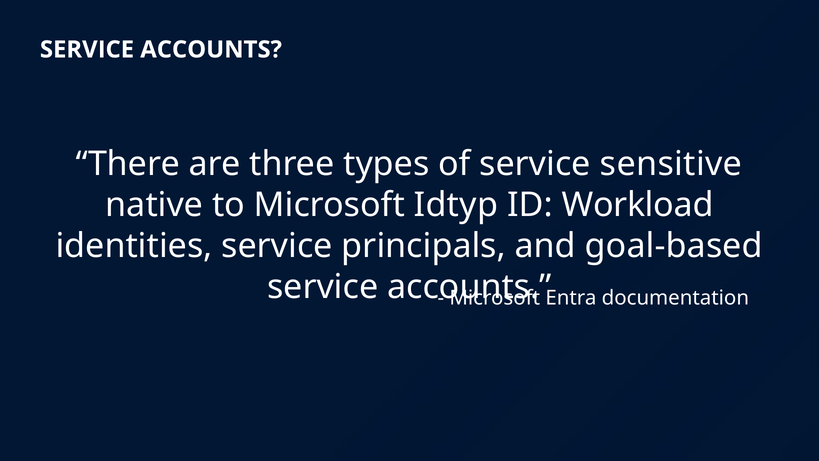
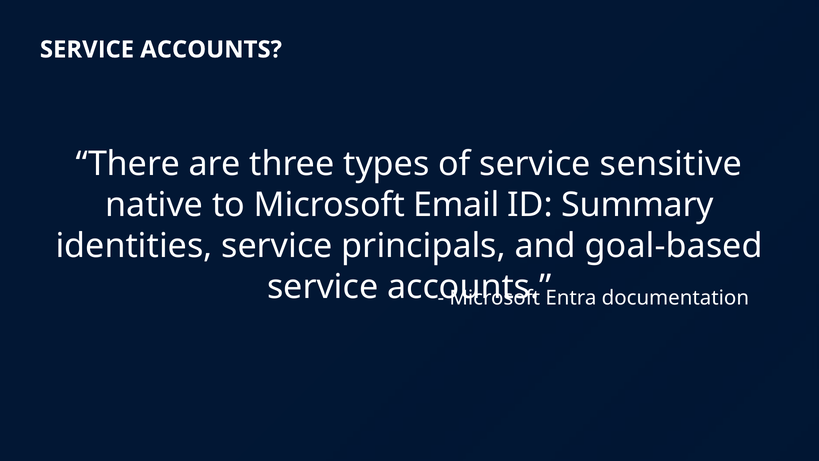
Idtyp: Idtyp -> Email (456, 205)
Workload: Workload -> Summary (638, 205)
